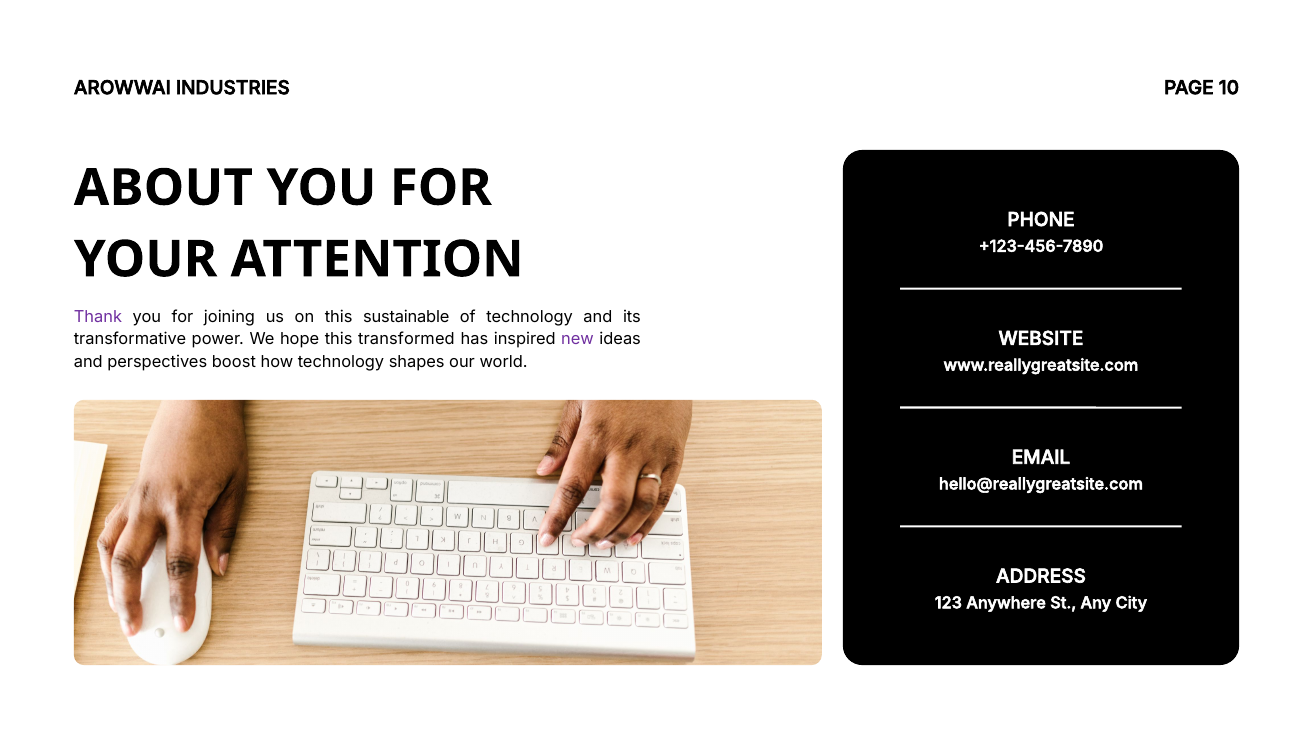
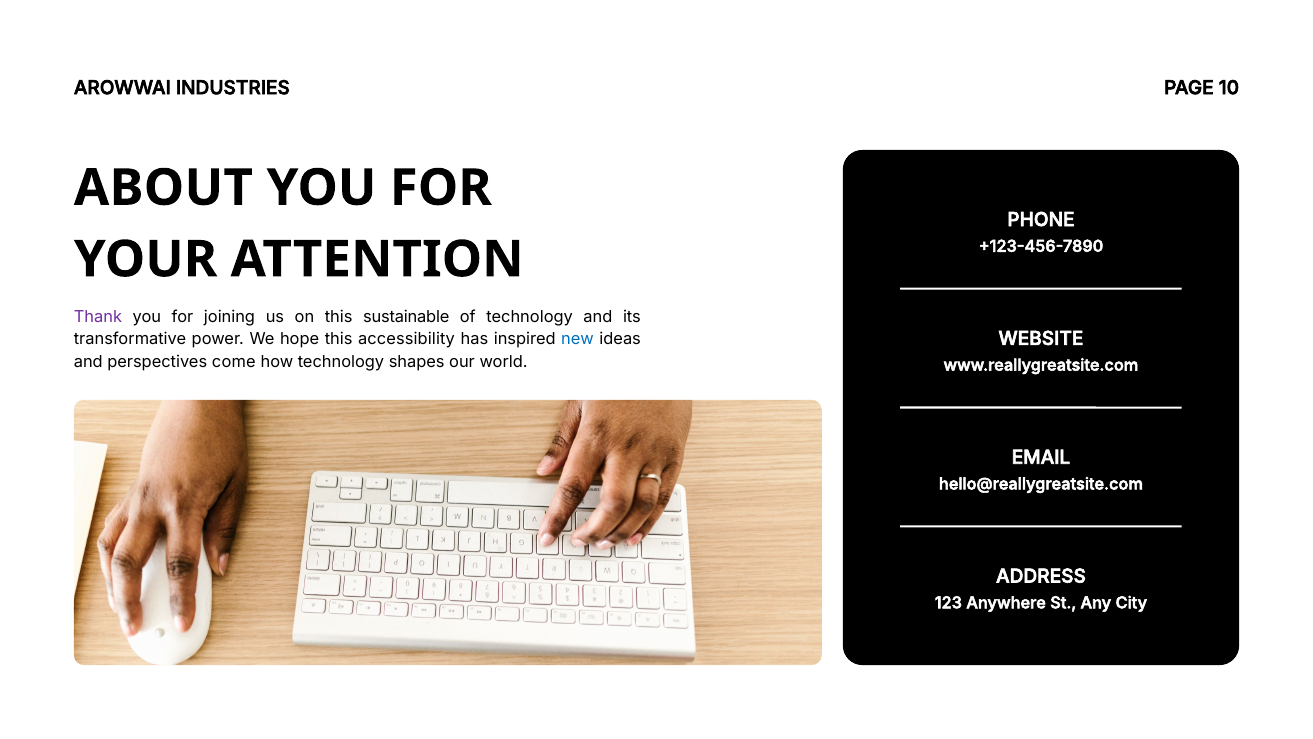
transformed: transformed -> accessibility (406, 339)
new colour: purple -> blue (578, 339)
boost: boost -> come (234, 362)
